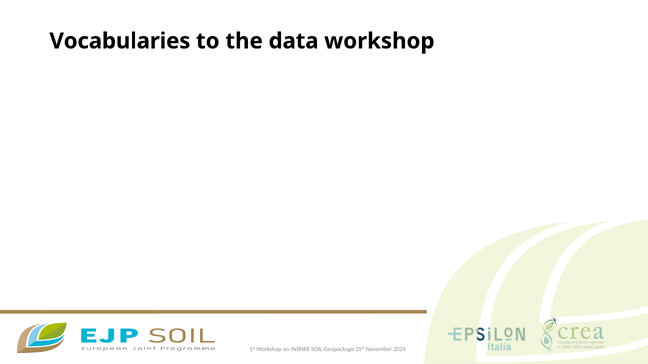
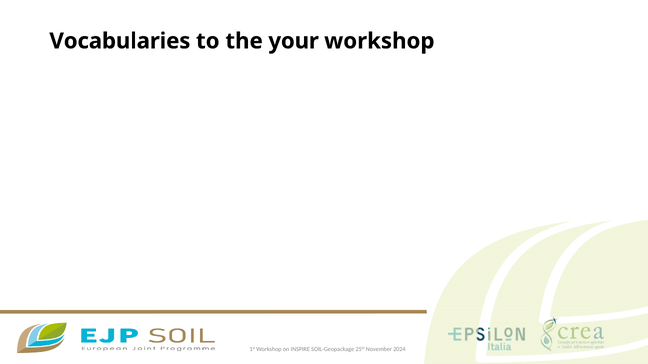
data: data -> your (294, 41)
